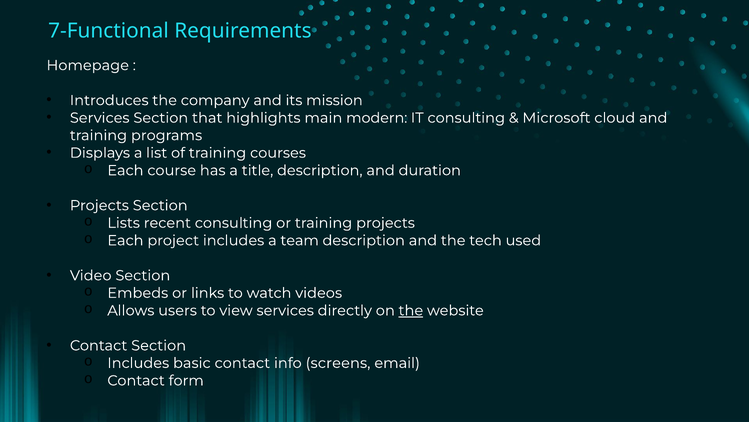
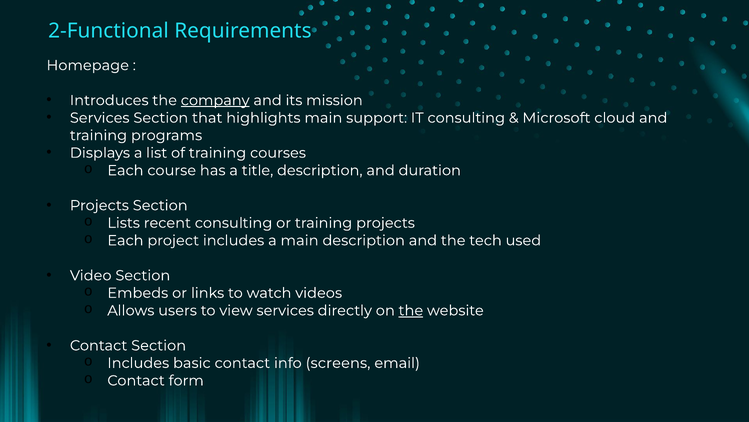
7-Functional: 7-Functional -> 2-Functional (108, 31)
company underline: none -> present (215, 100)
modern: modern -> support (377, 118)
a team: team -> main (300, 240)
